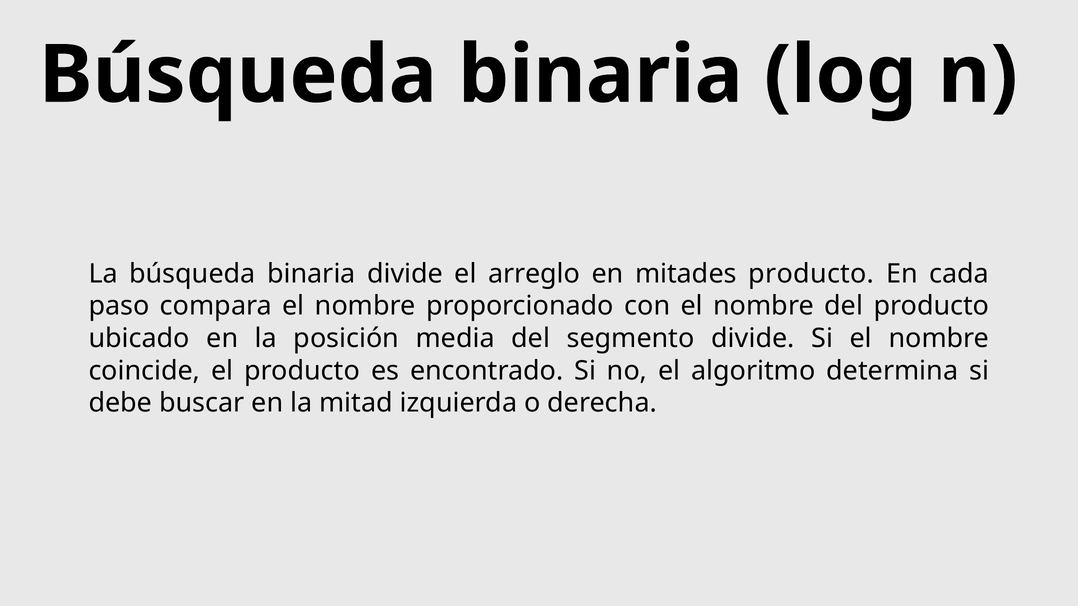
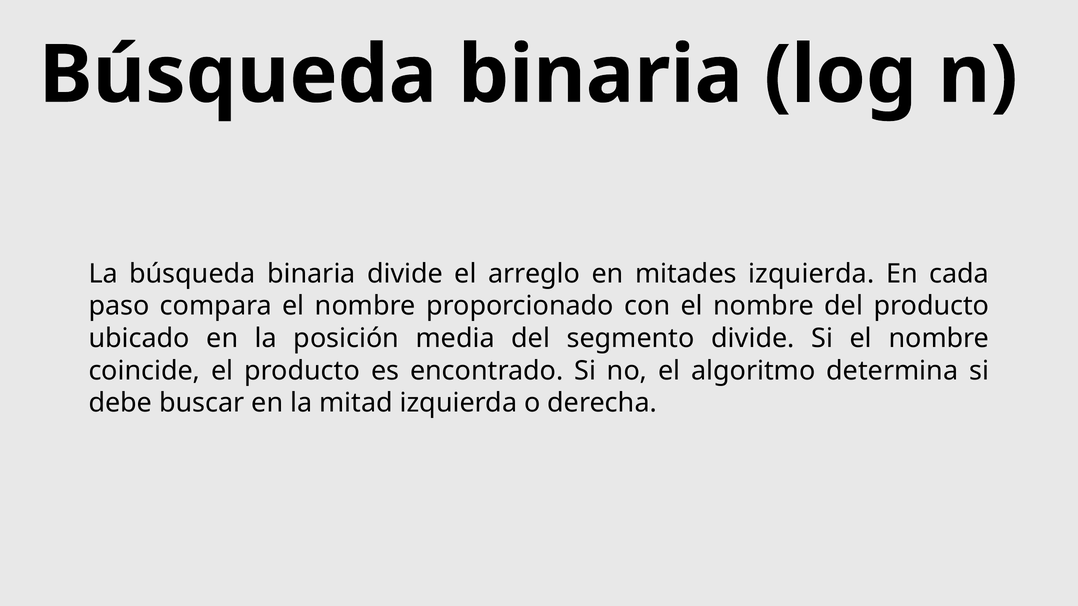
mitades producto: producto -> izquierda (811, 274)
